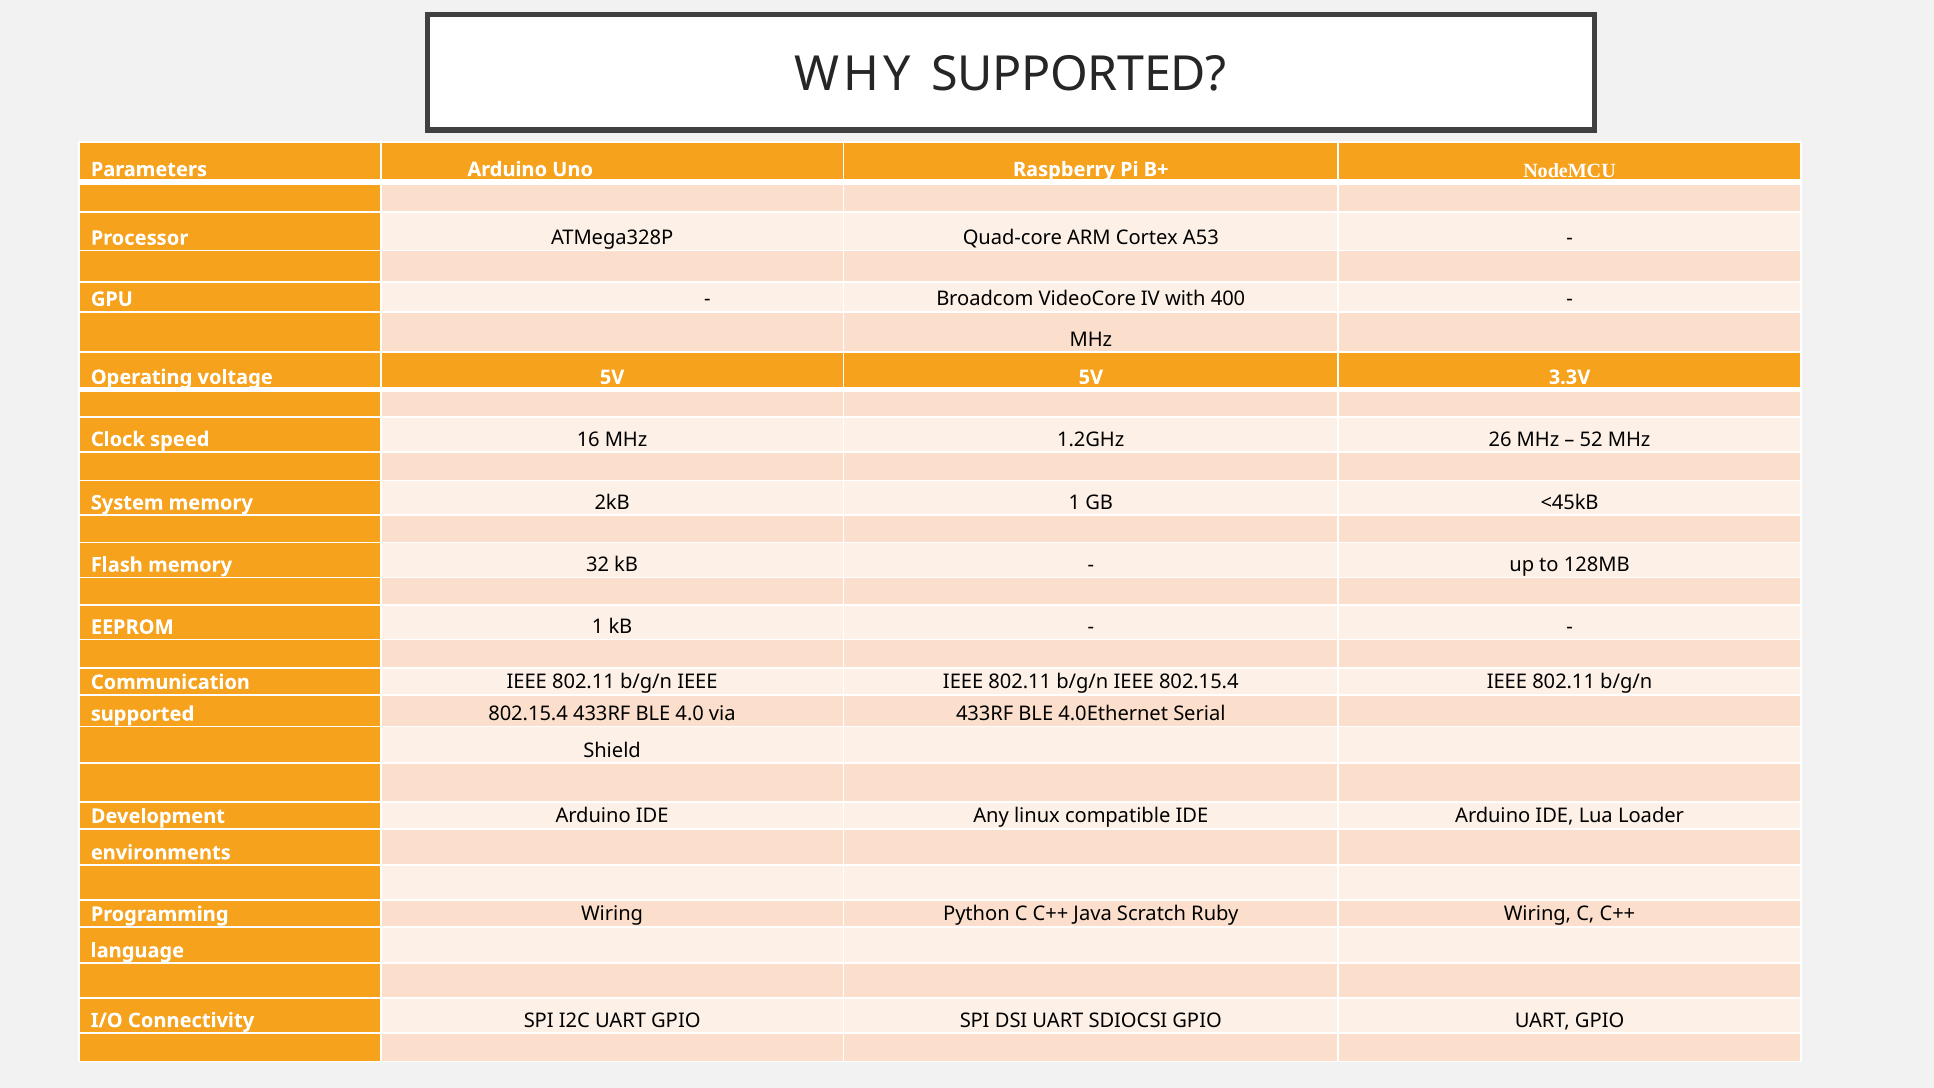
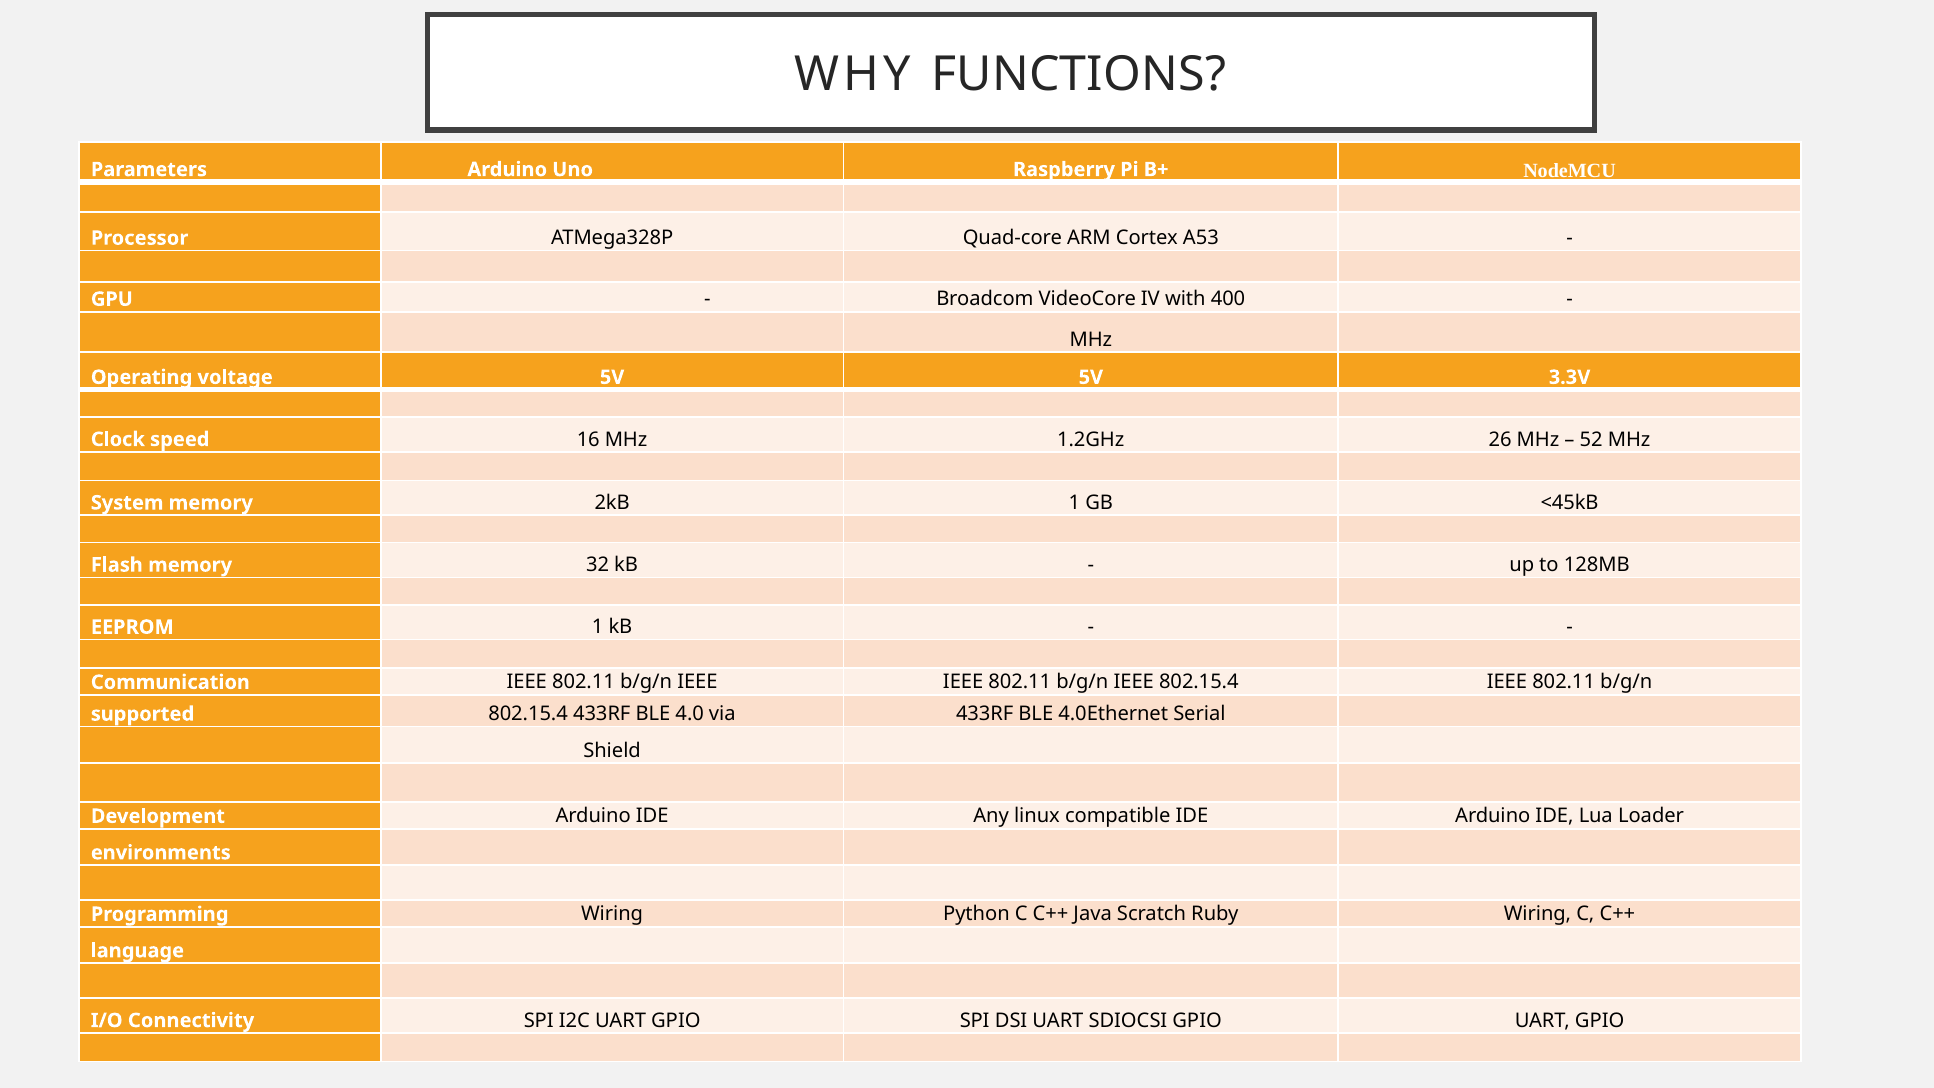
WHY SUPPORTED: SUPPORTED -> FUNCTIONS (1079, 75)
